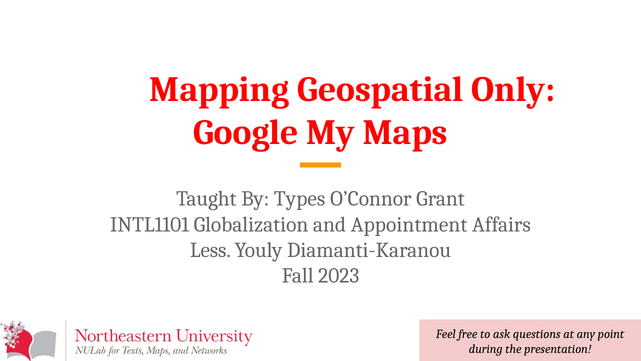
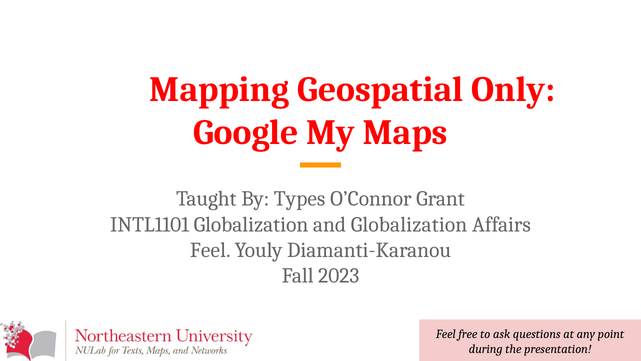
and Appointment: Appointment -> Globalization (409, 224)
Less: Less -> Feel (210, 250)
